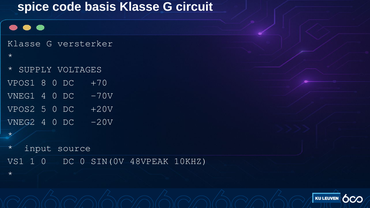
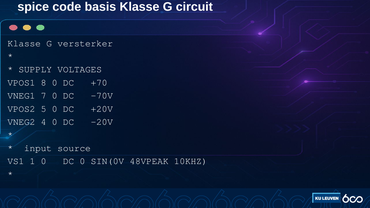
VNEG1 4: 4 -> 7 (44, 96)
